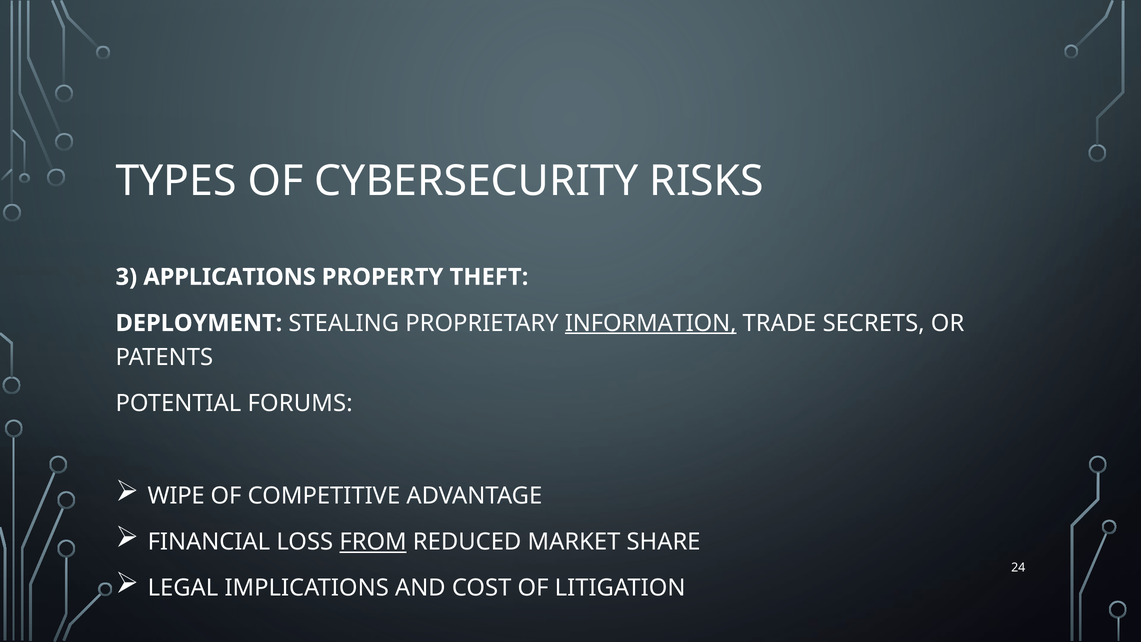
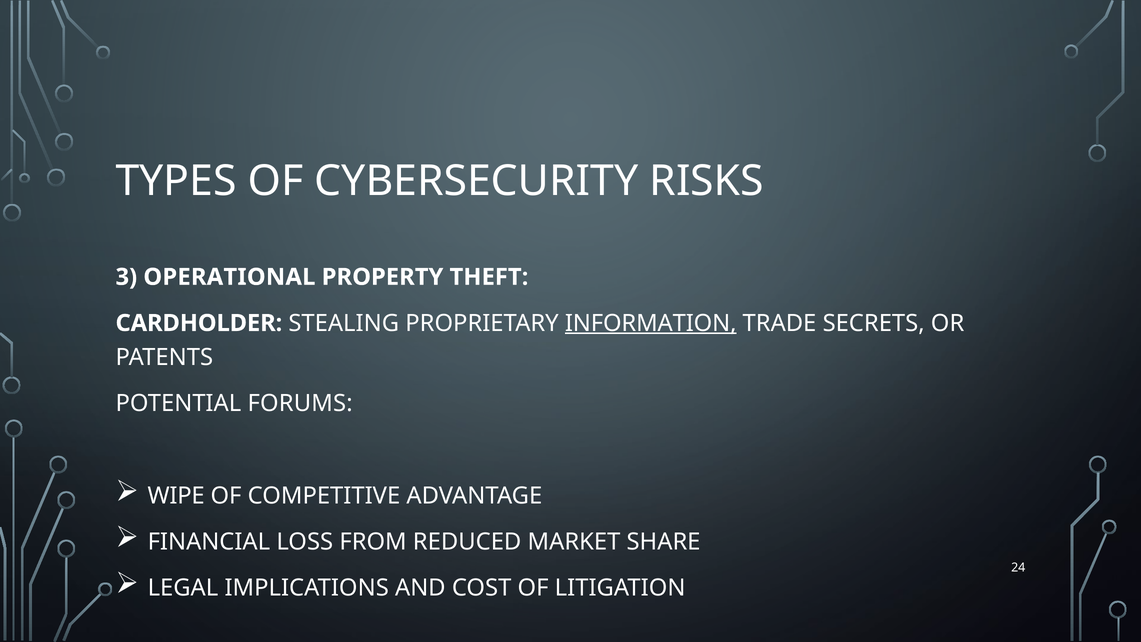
APPLICATIONS: APPLICATIONS -> OPERATIONAL (229, 277)
DEPLOYMENT: DEPLOYMENT -> CARDHOLDER (199, 323)
FROM underline: present -> none (373, 542)
